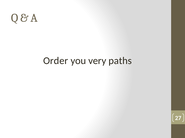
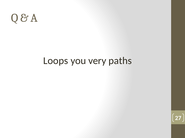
Order: Order -> Loops (56, 61)
